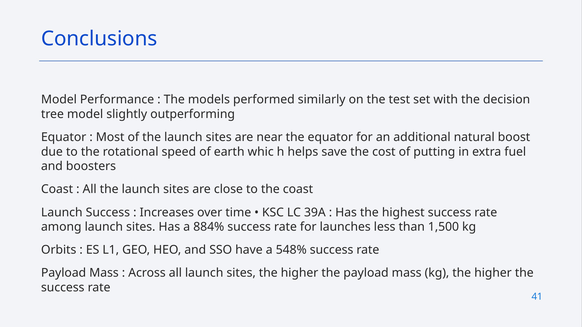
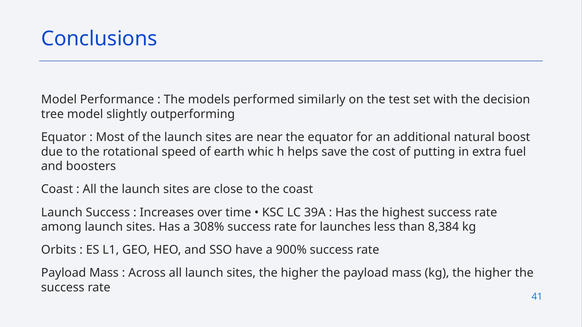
884%: 884% -> 308% (209, 227)
1,500: 1,500 -> 8,384 (443, 227)
548%: 548% -> 900% (291, 250)
